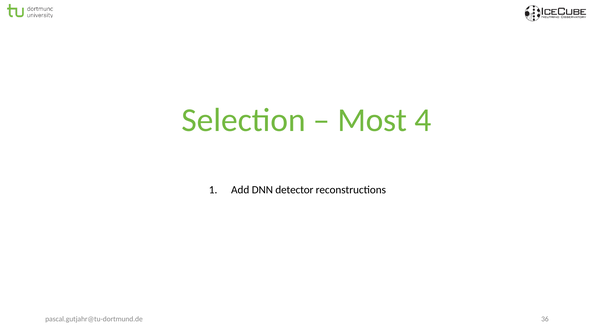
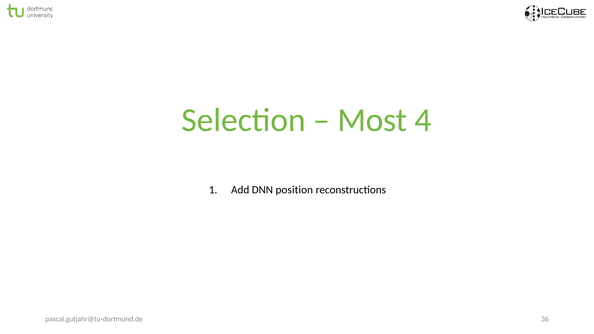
detector: detector -> position (294, 190)
